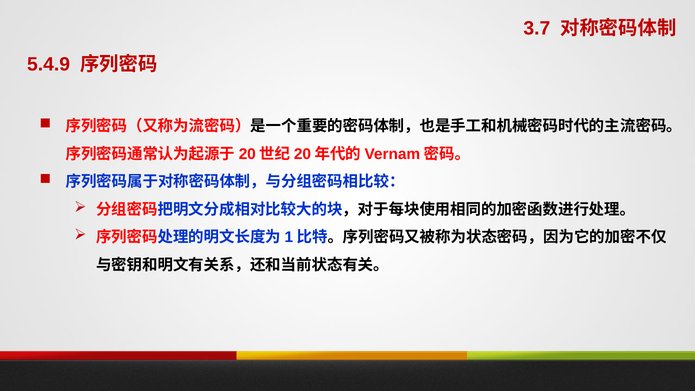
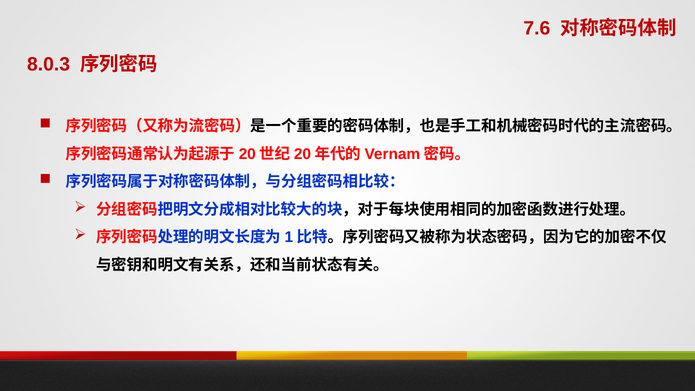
3.7: 3.7 -> 7.6 (537, 29)
5.4.9: 5.4.9 -> 8.0.3 (49, 65)
